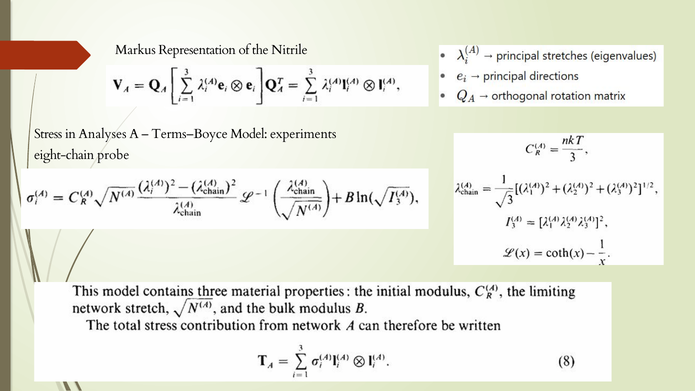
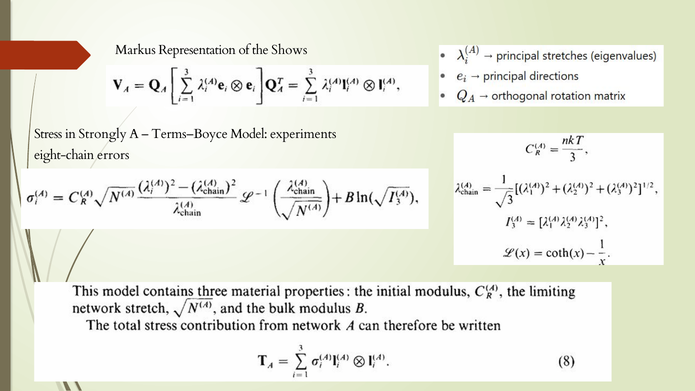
Nitrile: Nitrile -> Shows (289, 50)
Analyses: Analyses -> Strongly (103, 134)
probe: probe -> errors (113, 155)
